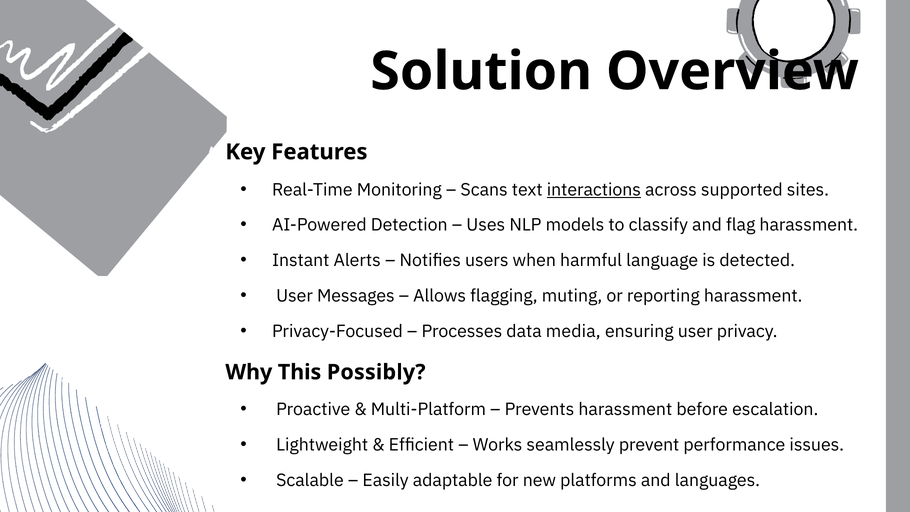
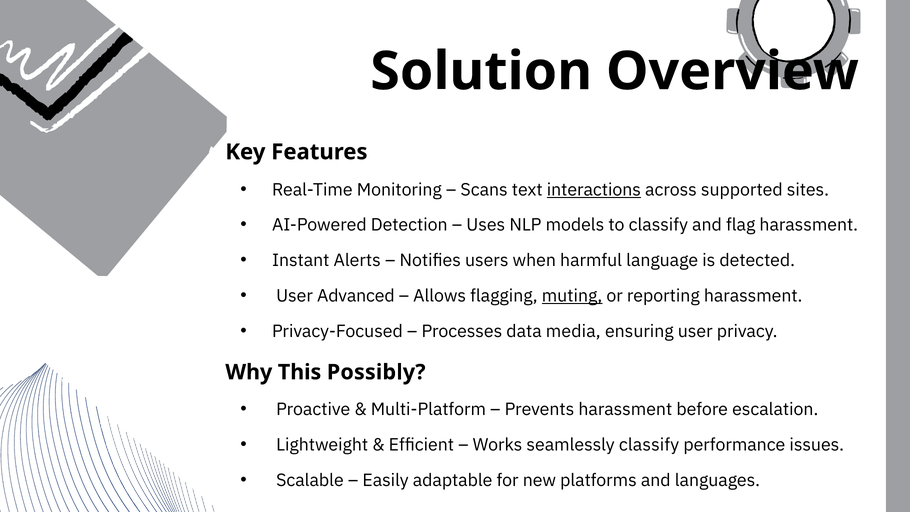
Messages: Messages -> Advanced (356, 296)
muting underline: none -> present (572, 296)
seamlessly prevent: prevent -> classify (649, 445)
